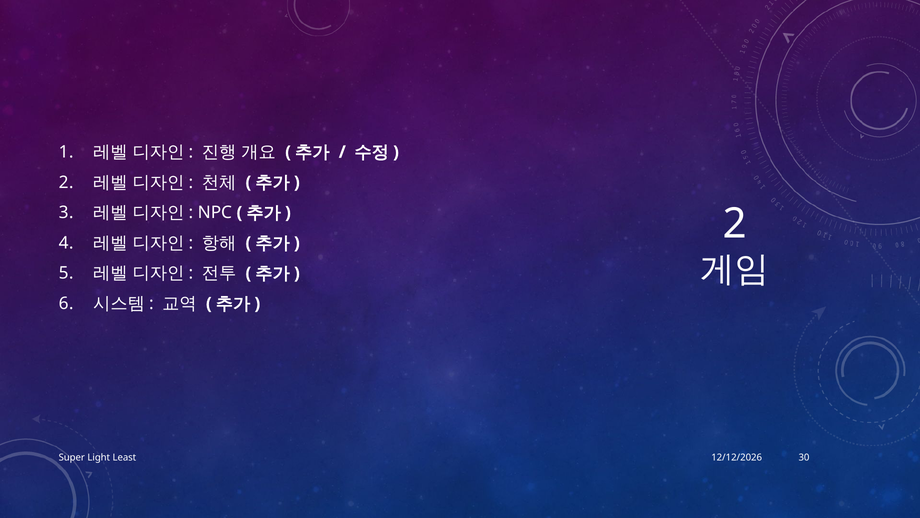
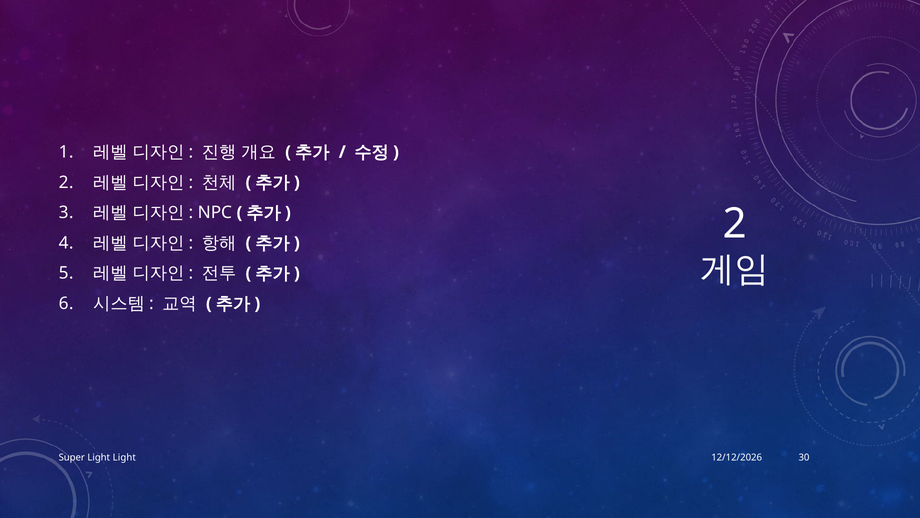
Light Least: Least -> Light (124, 457)
